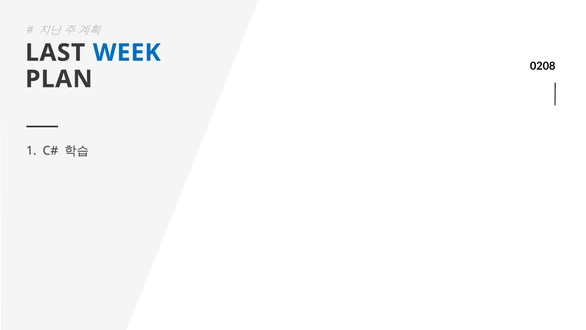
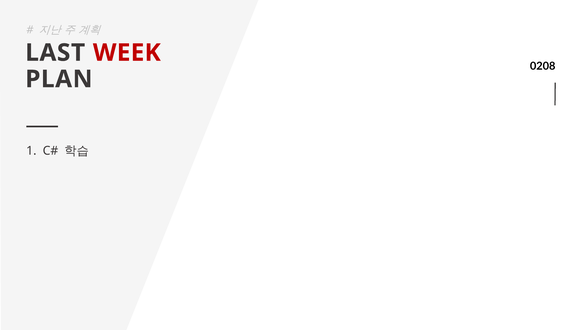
WEEK colour: blue -> red (127, 53)
